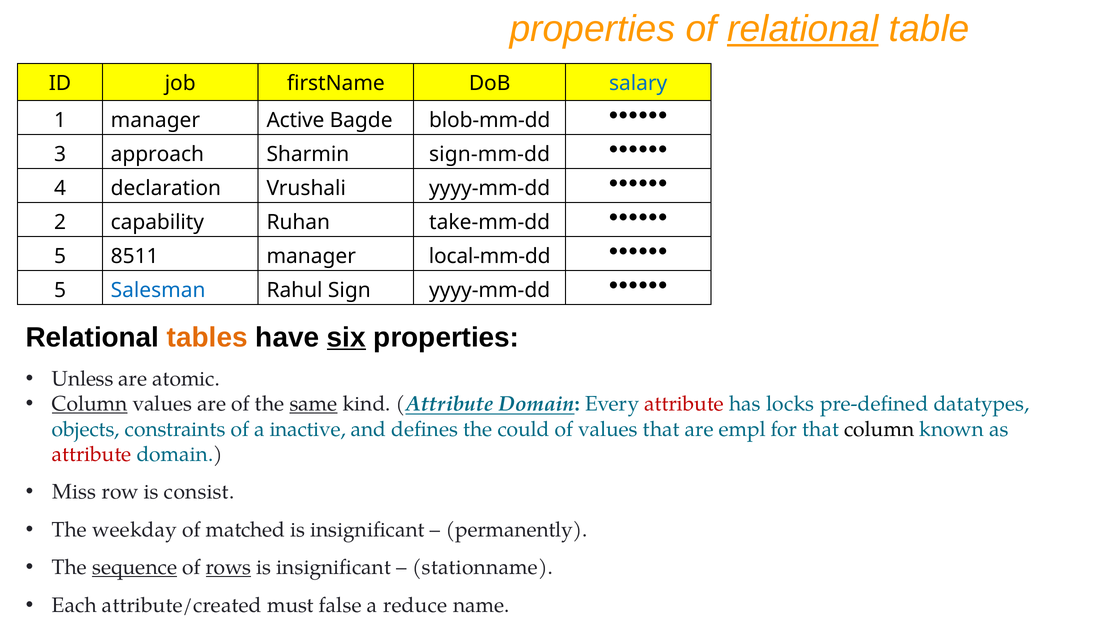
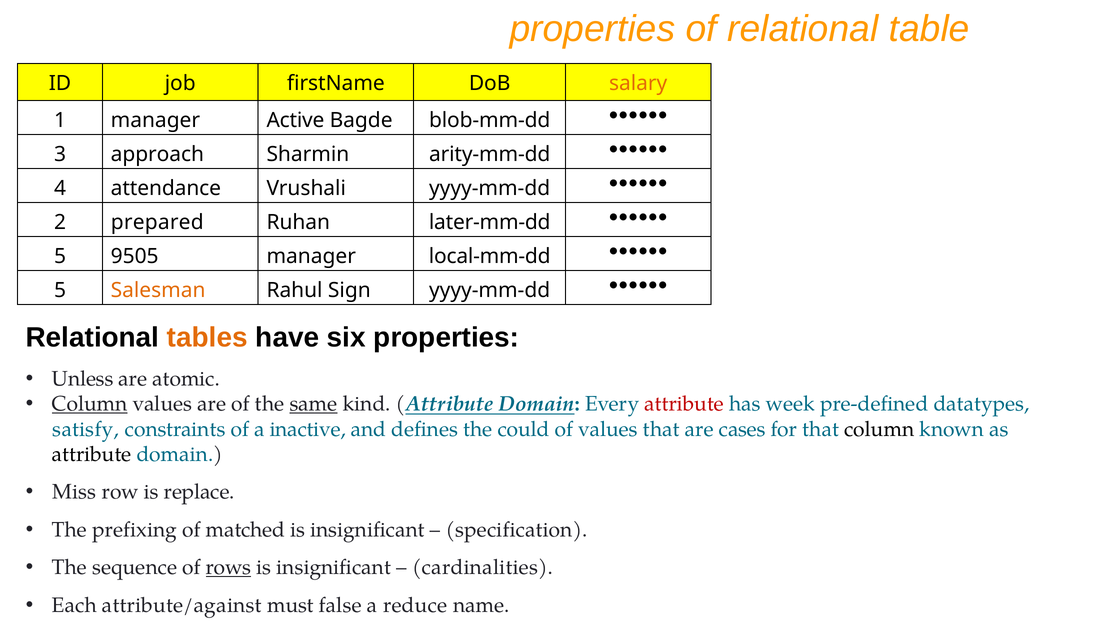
relational underline: present -> none (803, 29)
salary colour: blue -> orange (638, 83)
sign-mm-dd: sign-mm-dd -> arity-mm-dd (490, 154)
declaration: declaration -> attendance (166, 188)
capability: capability -> prepared (157, 222)
take-mm-dd: take-mm-dd -> later-mm-dd (490, 222)
8511: 8511 -> 9505 (135, 256)
Salesman colour: blue -> orange (158, 290)
six underline: present -> none (346, 337)
locks: locks -> week (790, 404)
objects: objects -> satisfy (86, 429)
empl: empl -> cases (742, 429)
attribute colour: red -> black (92, 454)
consist: consist -> replace (199, 492)
weekday: weekday -> prefixing (135, 530)
permanently: permanently -> specification (517, 530)
sequence underline: present -> none (135, 567)
stationname: stationname -> cardinalities (483, 567)
attribute/created: attribute/created -> attribute/against (182, 605)
